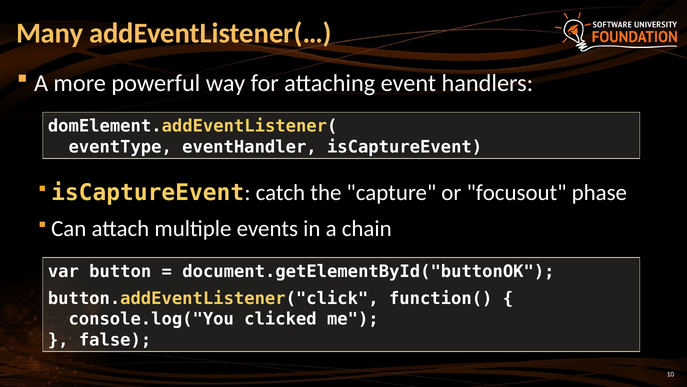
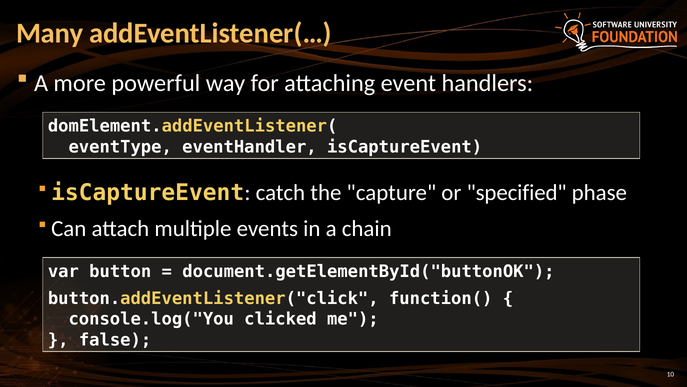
focusout: focusout -> specified (517, 192)
